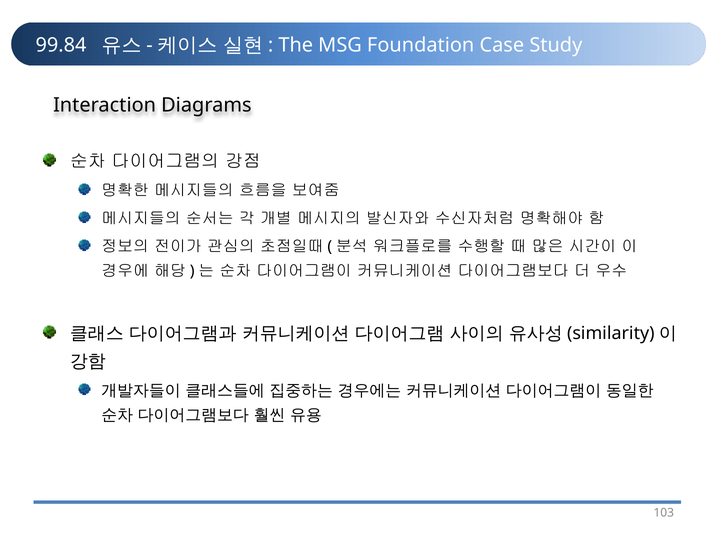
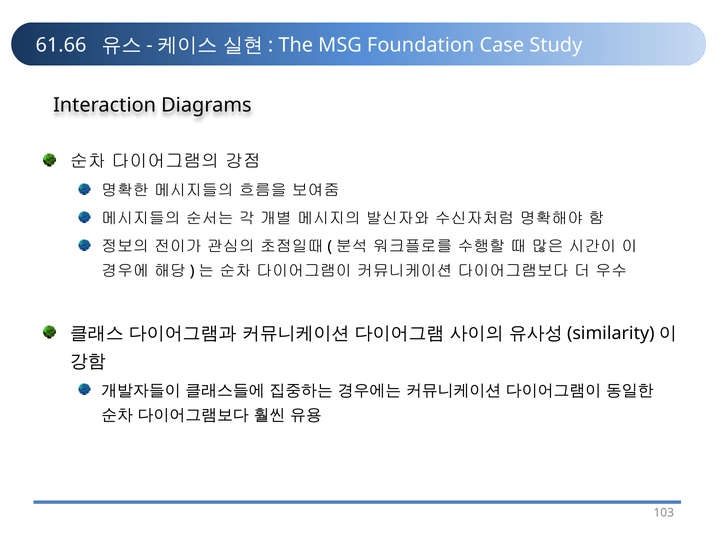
99.84: 99.84 -> 61.66 (61, 45)
